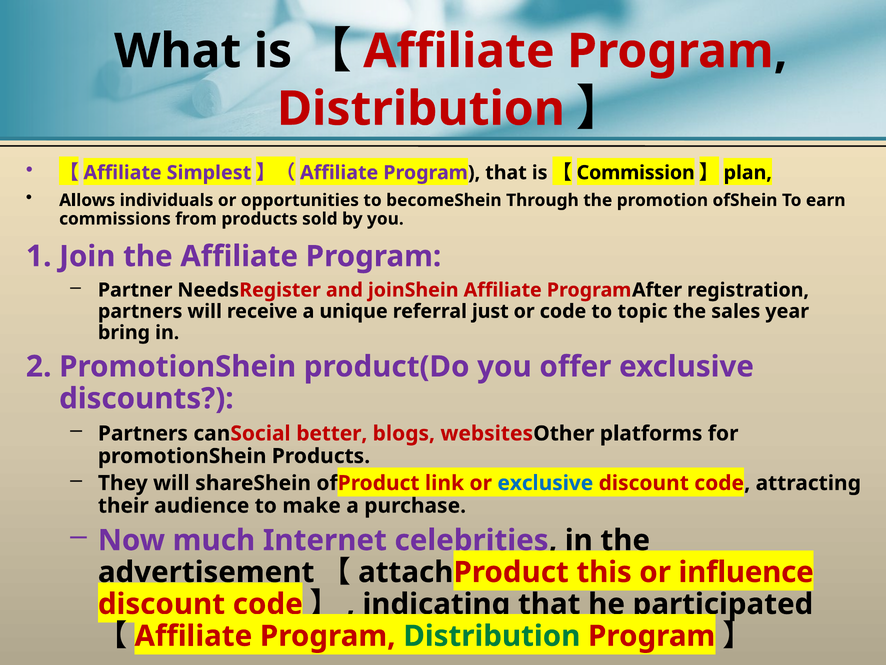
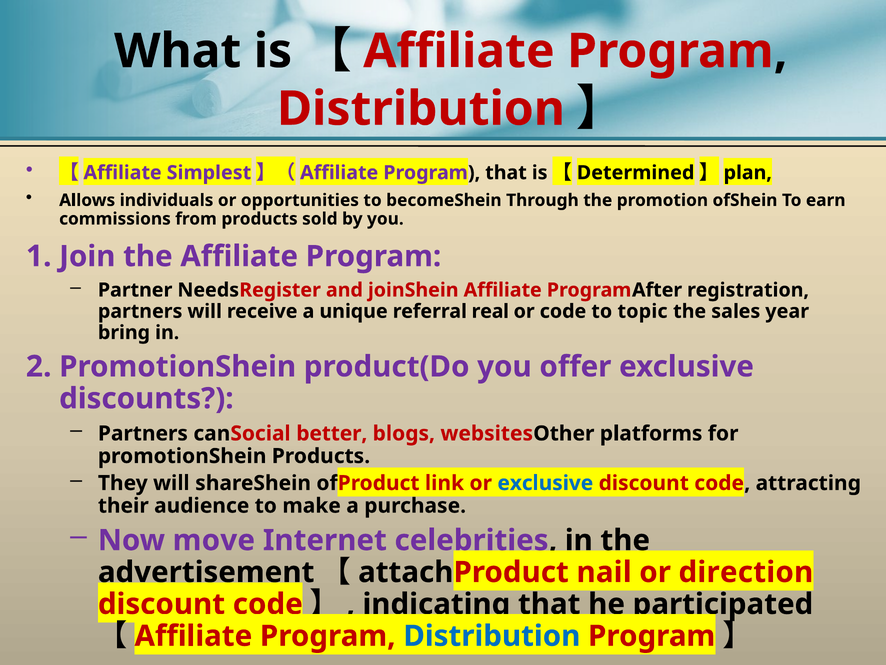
Commission: Commission -> Determined (636, 173)
just: just -> real (490, 311)
much: much -> move (214, 540)
this: this -> nail (604, 572)
influence: influence -> direction (746, 572)
Distribution colour: green -> blue (492, 636)
